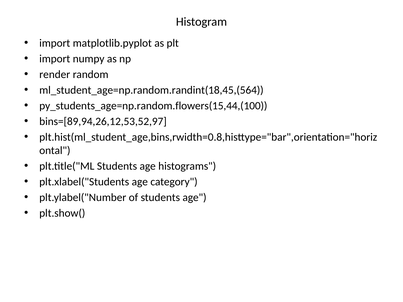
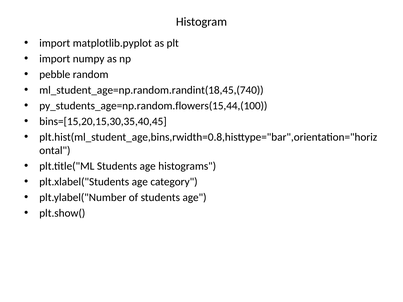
render: render -> pebble (55, 75)
ml_student_age=np.random.randint(18,45,(564: ml_student_age=np.random.randint(18,45,(564 -> ml_student_age=np.random.randint(18,45,(740 (151, 90)
bins=[89,94,26,12,53,52,97: bins=[89,94,26,12,53,52,97 -> bins=[15,20,15,30,35,40,45 (103, 122)
